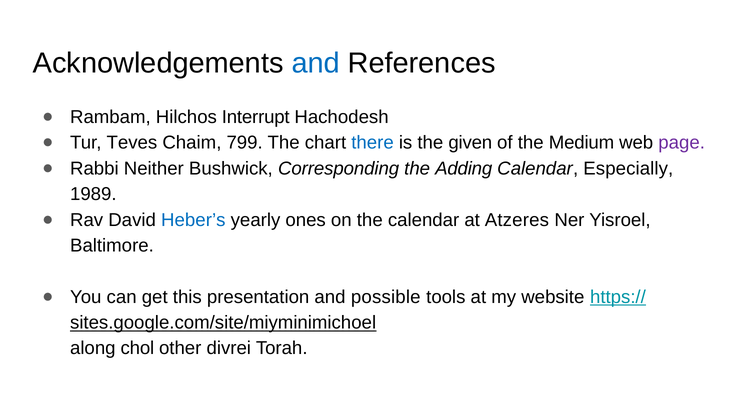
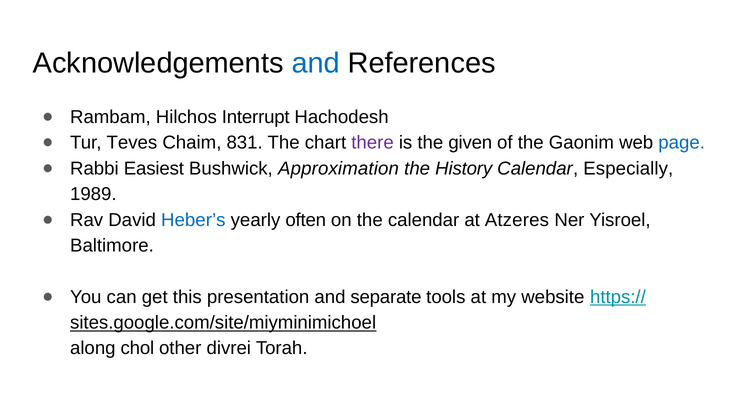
799: 799 -> 831 (245, 143)
there colour: blue -> purple (373, 143)
Medium: Medium -> Gaonim (581, 143)
page colour: purple -> blue (682, 143)
Neither: Neither -> Easiest (154, 169)
Corresponding: Corresponding -> Approximation (339, 169)
Adding: Adding -> History (464, 169)
ones: ones -> often (306, 220)
possible: possible -> separate (386, 297)
